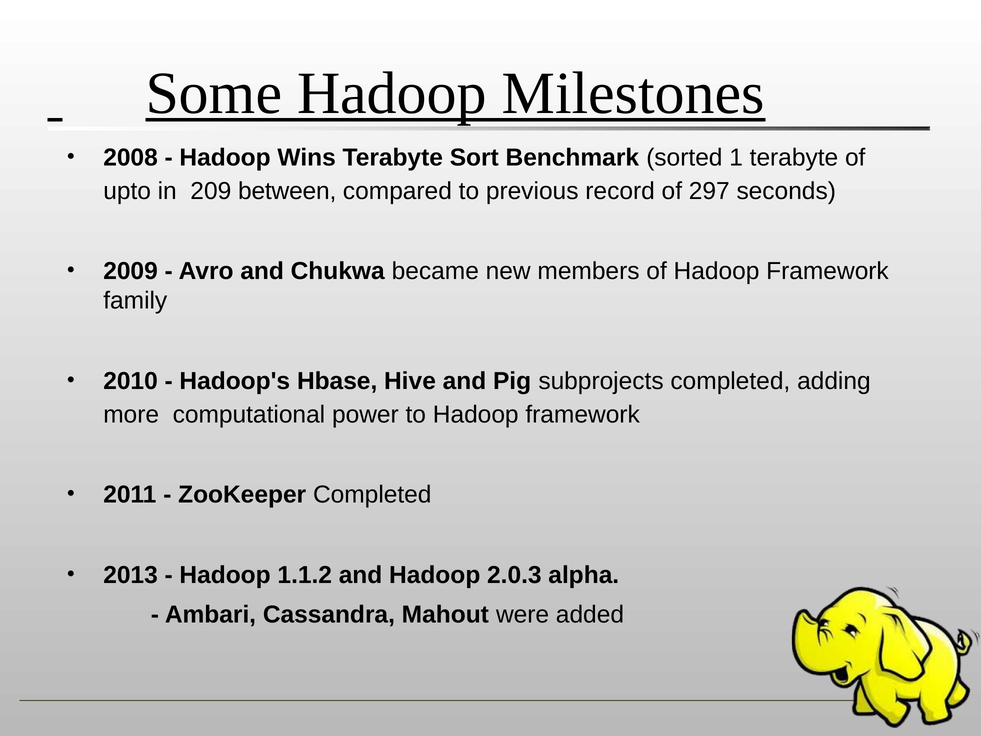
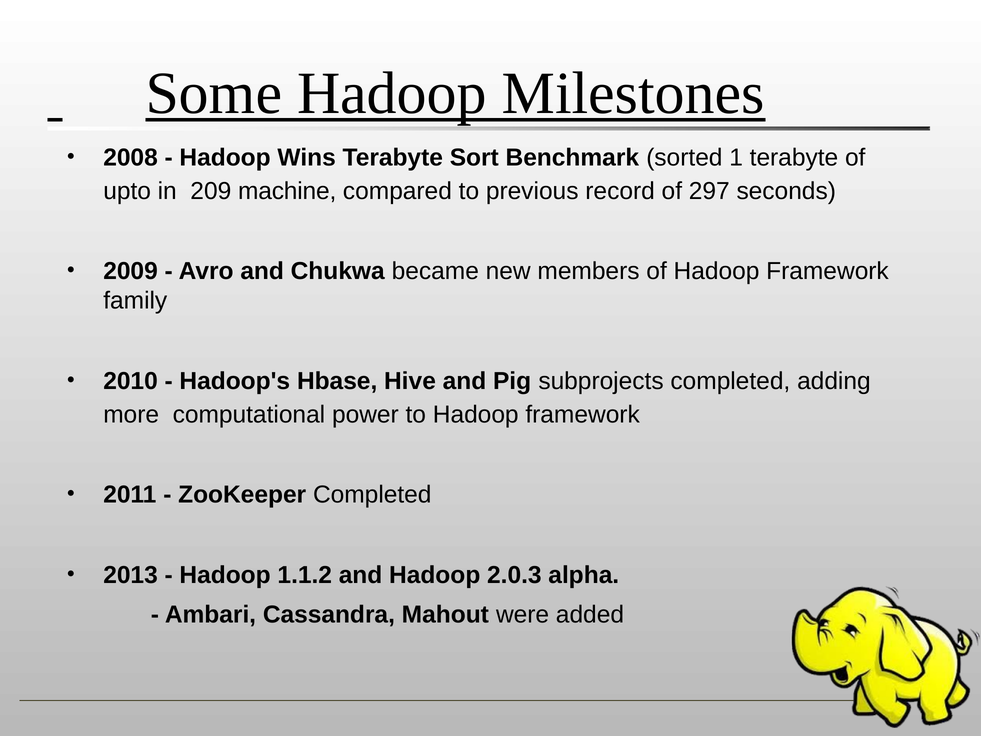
between: between -> machine (287, 191)
